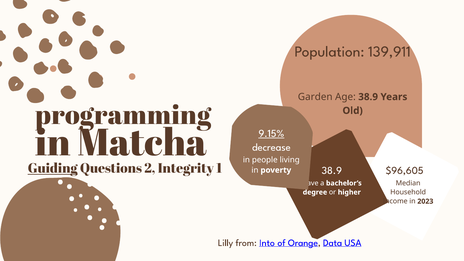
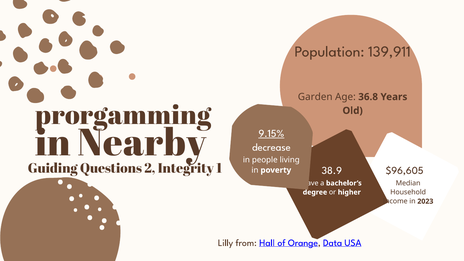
Age 38.9: 38.9 -> 36.8 (368, 97)
programming: programming -> prorgamming (123, 115)
Matcha: Matcha -> Nearby (142, 143)
Guiding underline: present -> none (53, 168)
Into: Into -> Hall (267, 243)
